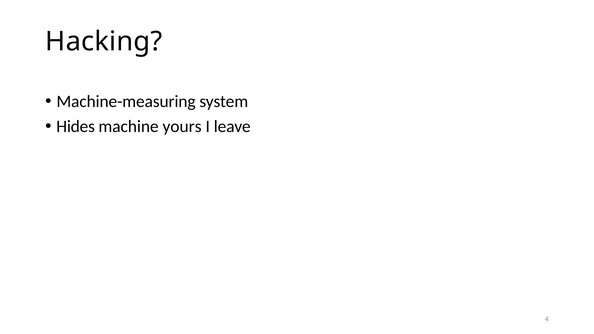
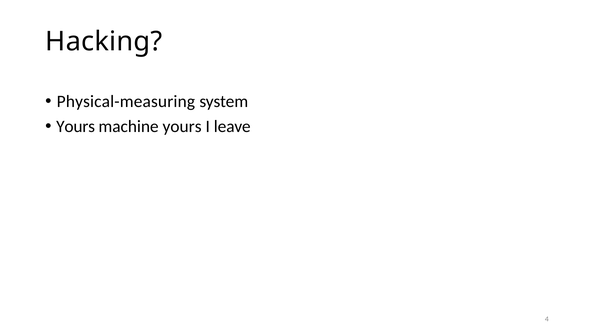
Machine-measuring: Machine-measuring -> Physical-measuring (126, 102)
Hides: Hides -> Yours (76, 126)
